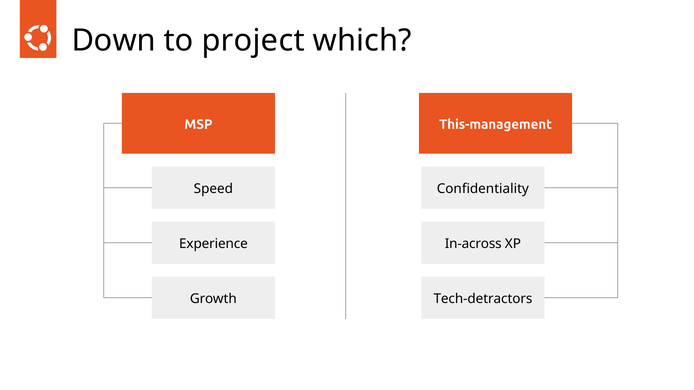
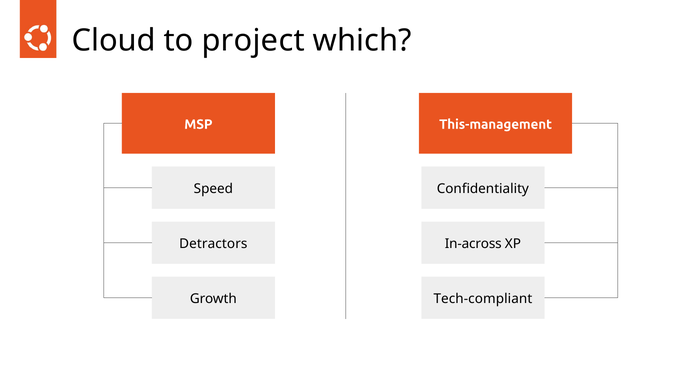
Down: Down -> Cloud (114, 41)
Experience: Experience -> Detractors (213, 244)
Tech-detractors: Tech-detractors -> Tech-compliant (483, 299)
